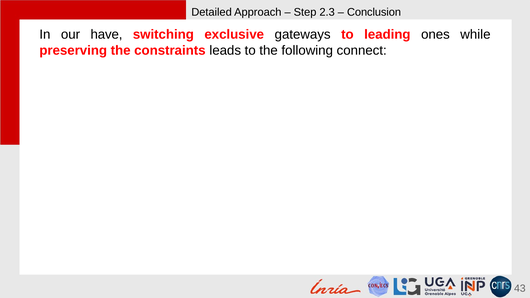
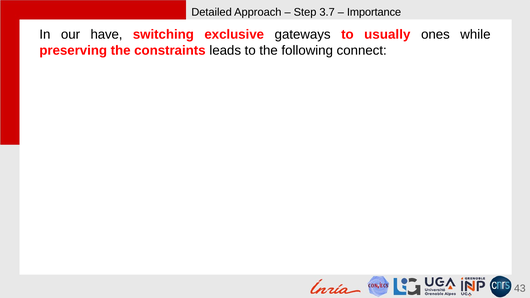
2.3: 2.3 -> 3.7 (327, 12)
Conclusion: Conclusion -> Importance (374, 12)
leading: leading -> usually (387, 34)
